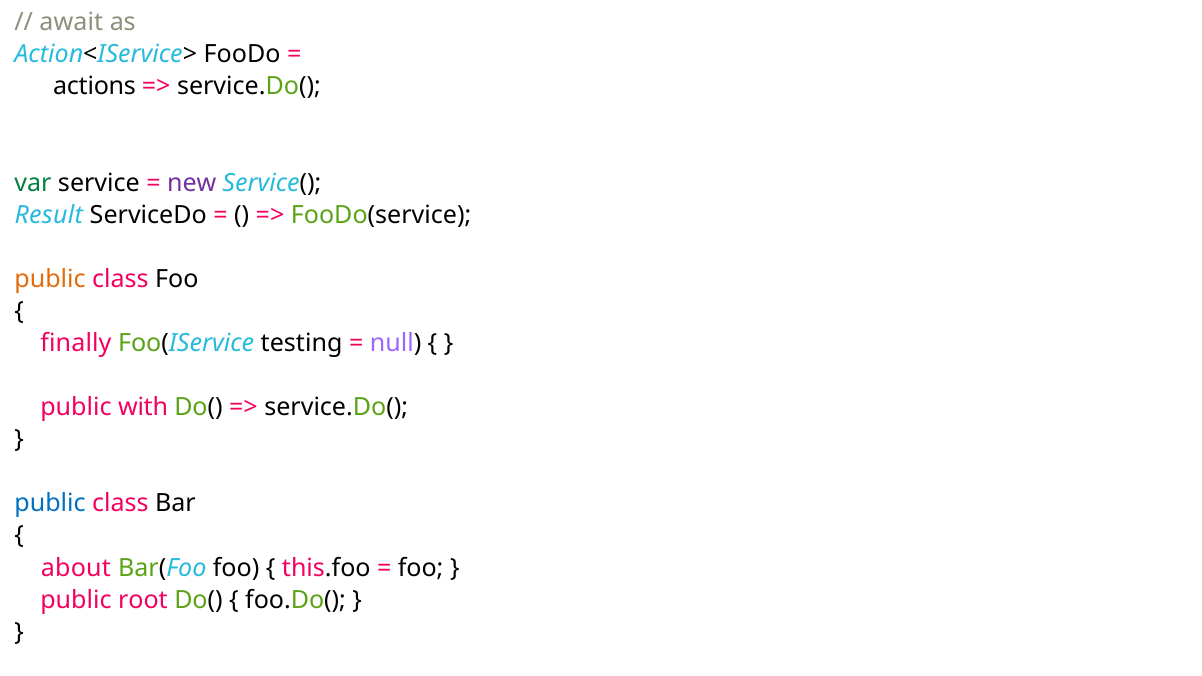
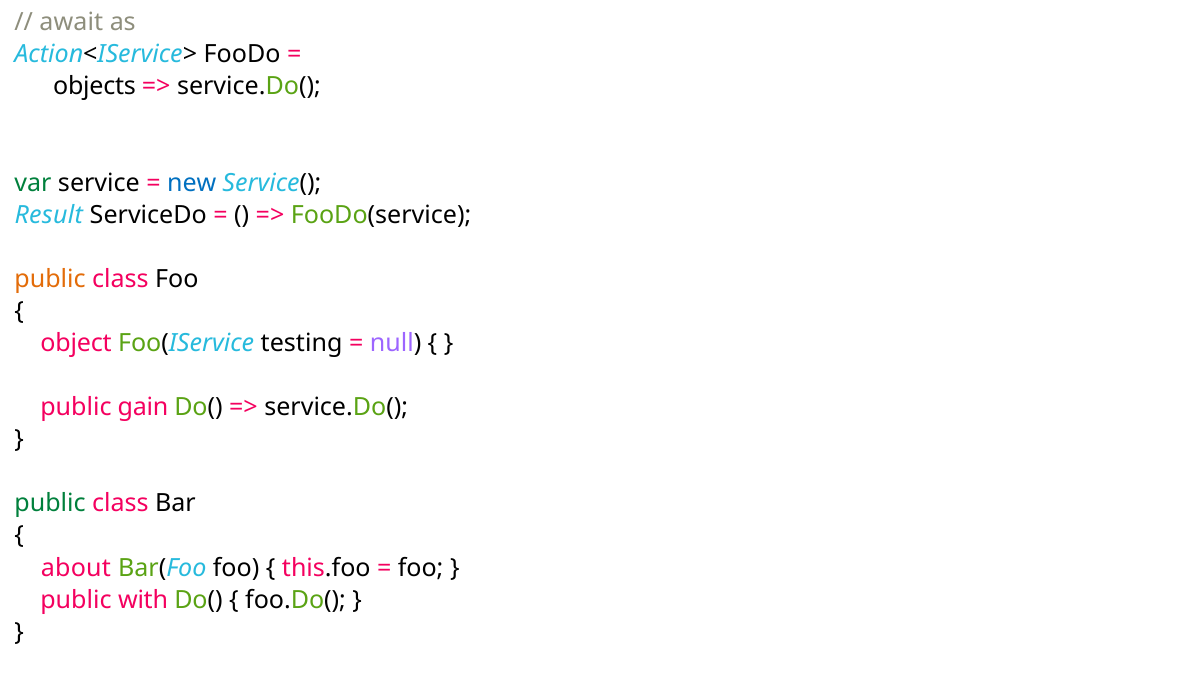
actions: actions -> objects (95, 87)
new colour: purple -> blue (192, 183)
finally: finally -> object (76, 343)
with: with -> gain (143, 407)
public colour: blue -> green (50, 504)
root: root -> with (143, 600)
